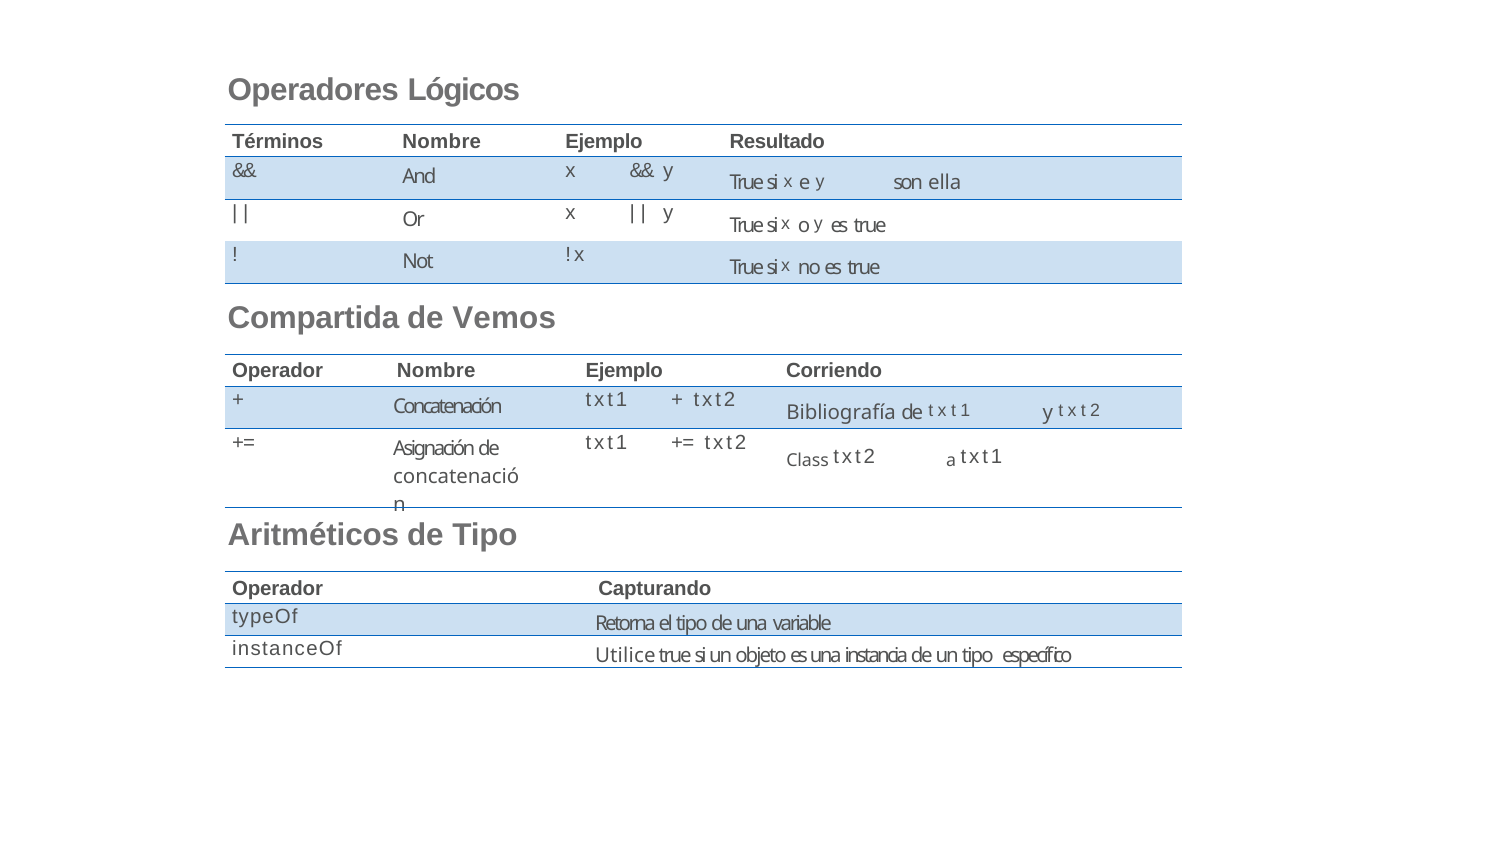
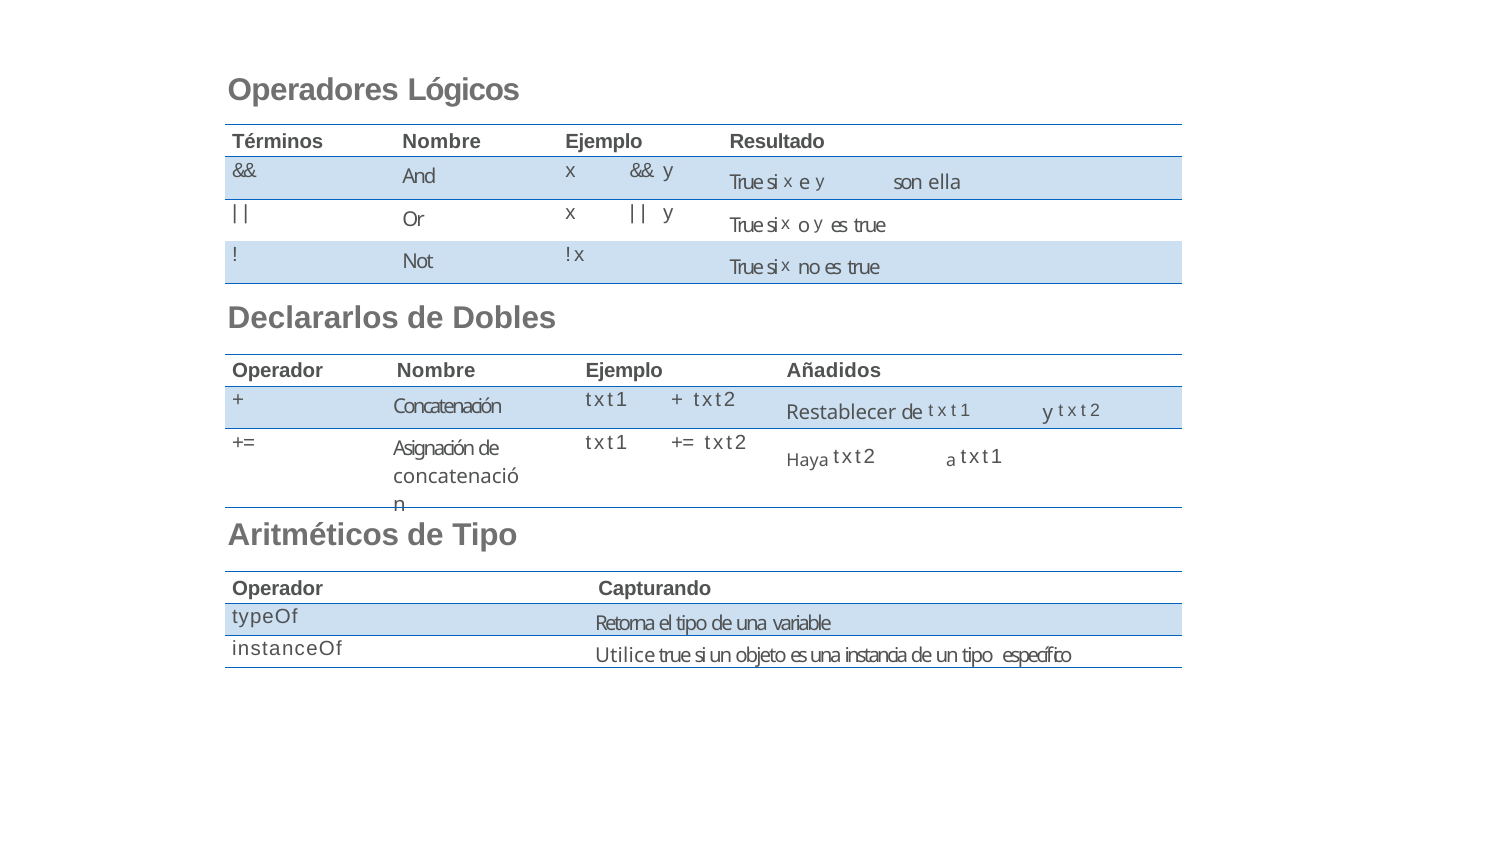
Compartida: Compartida -> Declararlos (313, 318)
Vemos: Vemos -> Dobles (504, 318)
Corriendo: Corriendo -> Añadidos (834, 371)
Bibliografía: Bibliografía -> Restablecer (841, 413)
Class: Class -> Haya (808, 460)
